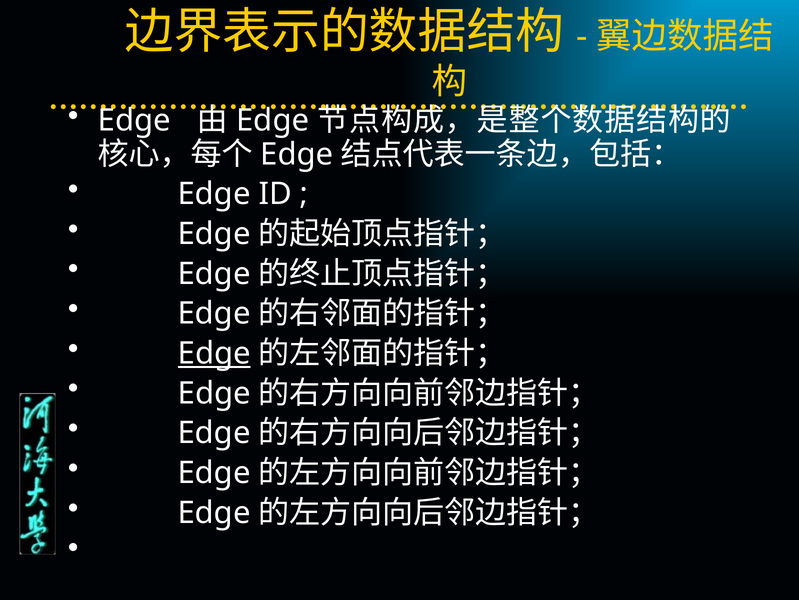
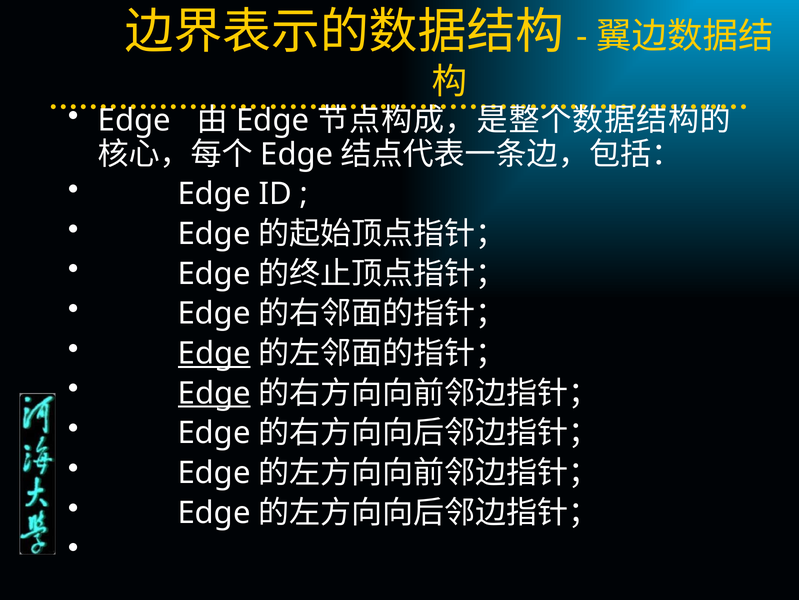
Edge underline: none -> present (214, 393)
